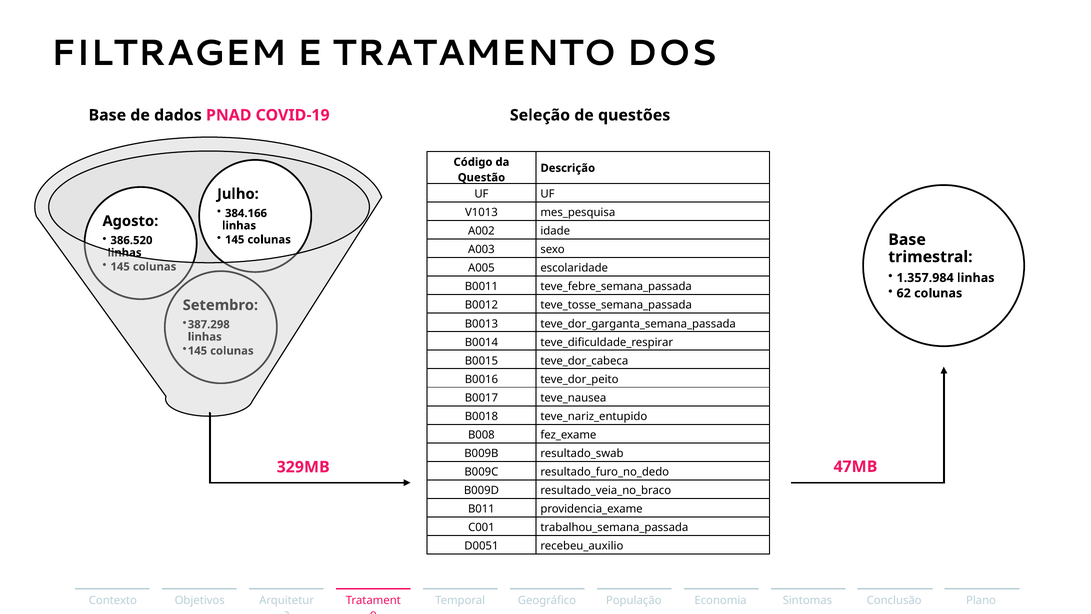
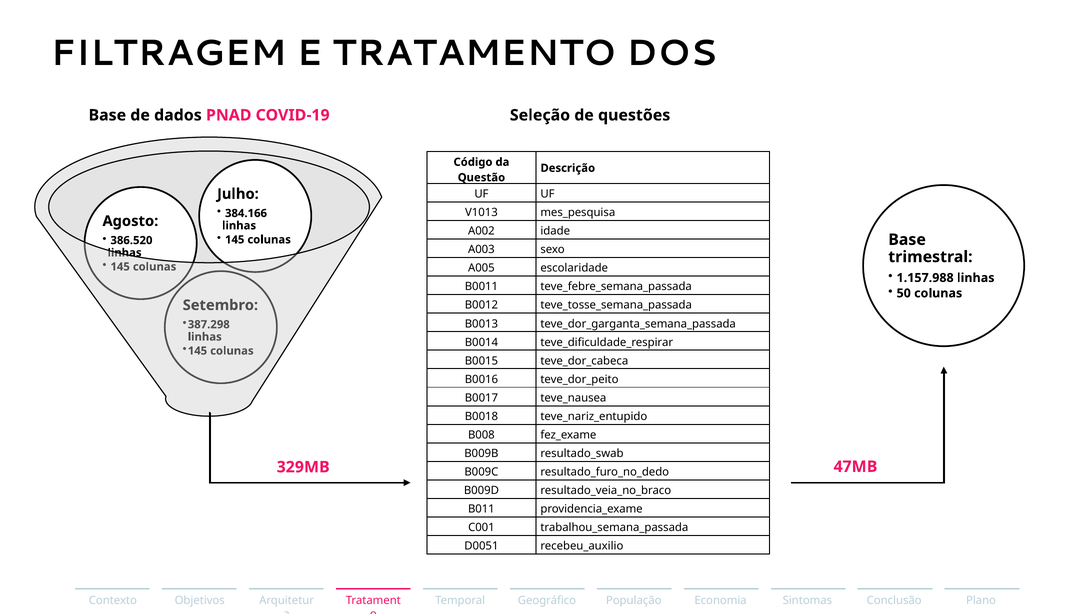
1.357.984: 1.357.984 -> 1.157.988 (925, 278)
62: 62 -> 50 (904, 293)
